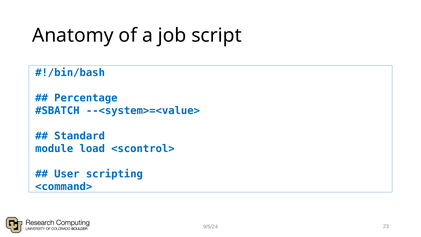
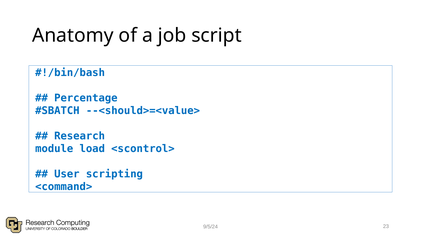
--<system>=<value>: --<system>=<value> -> --<should>=<value> (143, 111)
Standard: Standard -> Research (80, 136)
